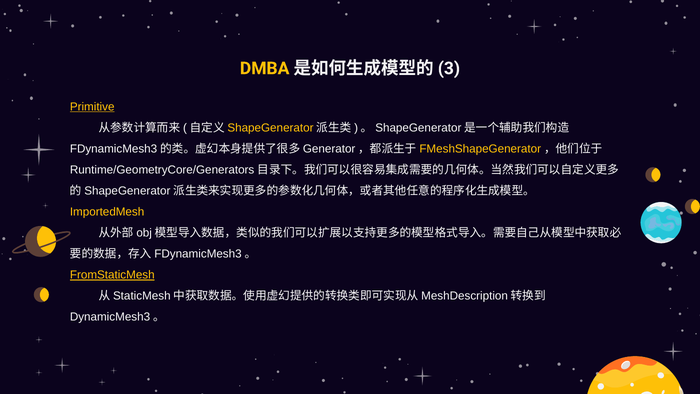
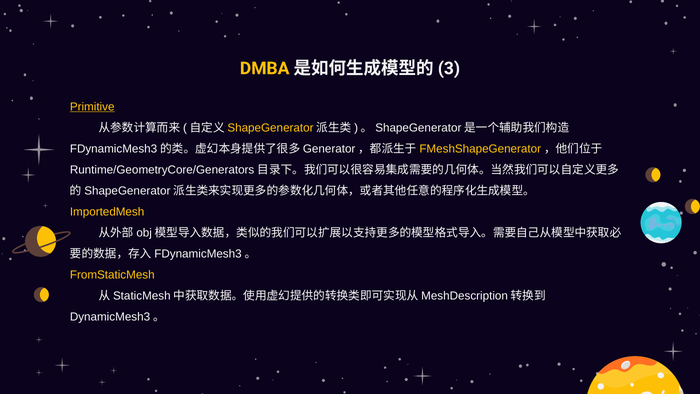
FromStaticMesh underline: present -> none (112, 275)
